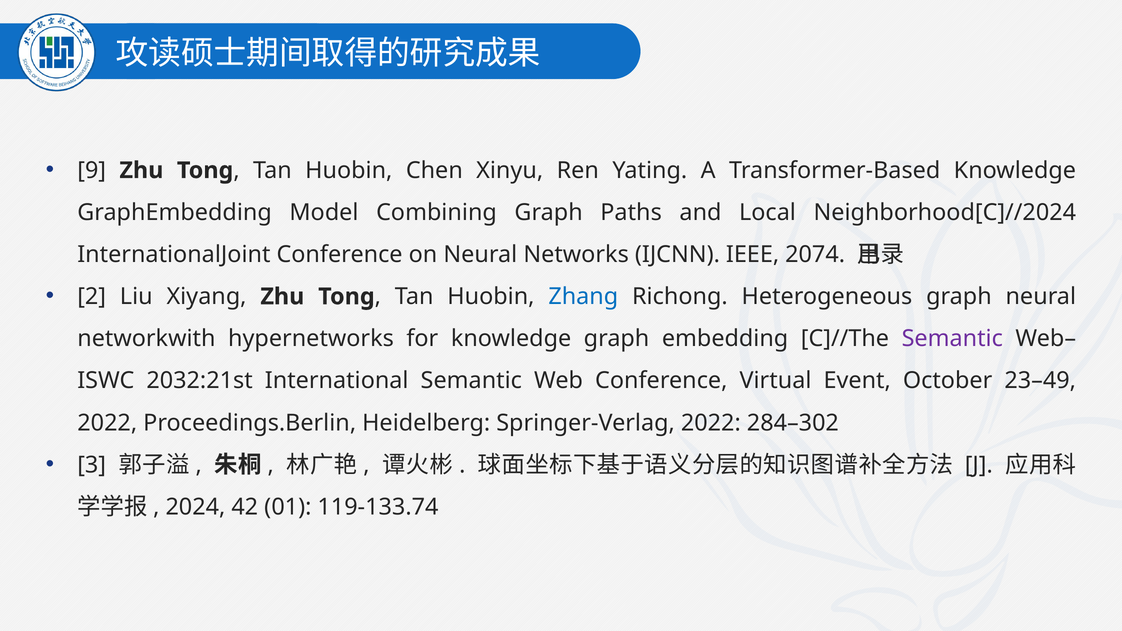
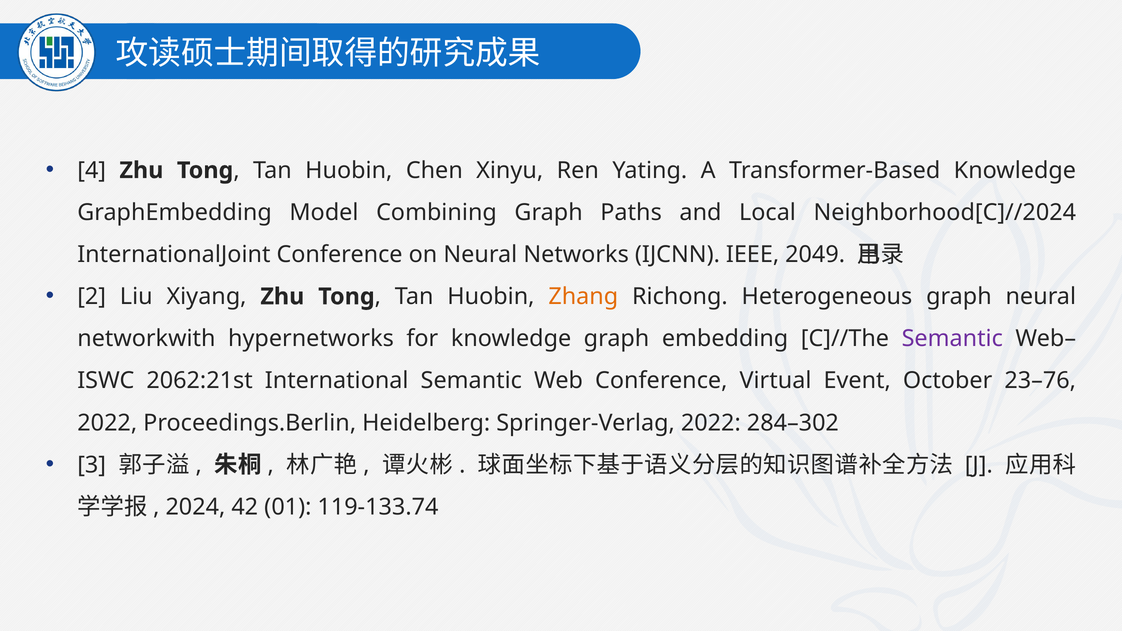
9: 9 -> 4 (92, 170)
2074: 2074 -> 2049 (815, 255)
Zhang colour: blue -> orange (583, 297)
2032:21st: 2032:21st -> 2062:21st (200, 381)
23–49: 23–49 -> 23–76 (1040, 381)
